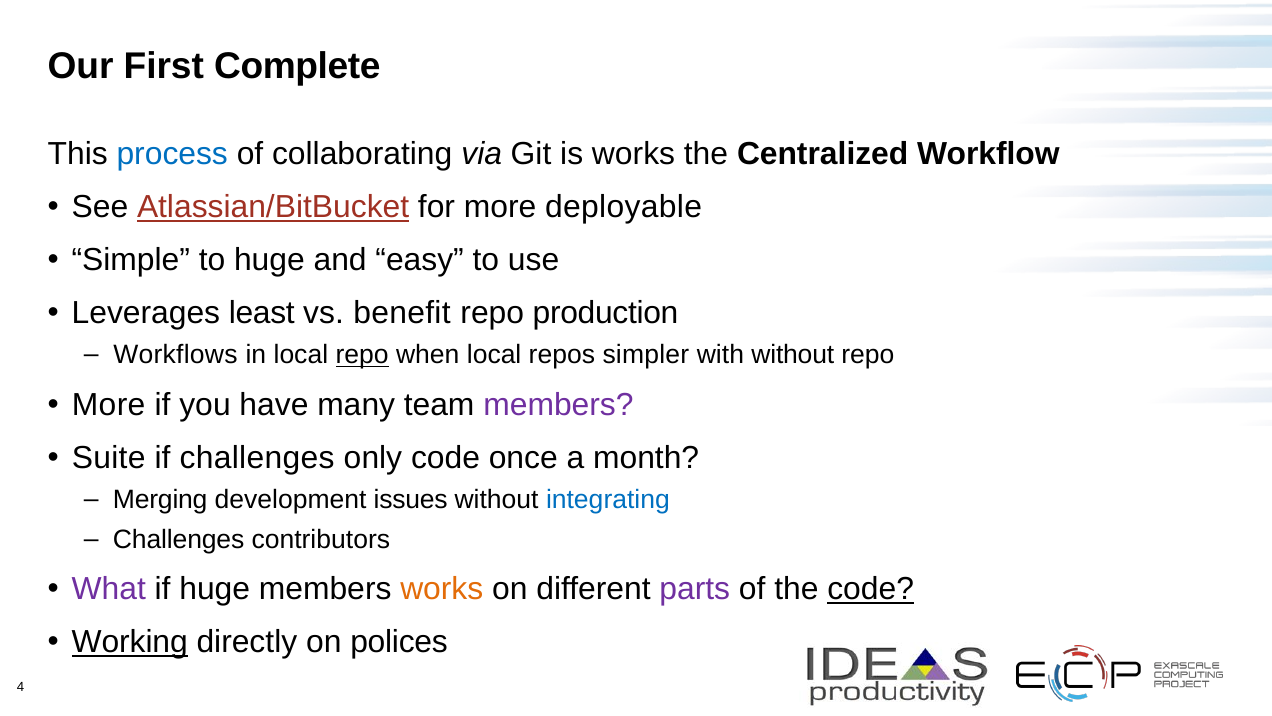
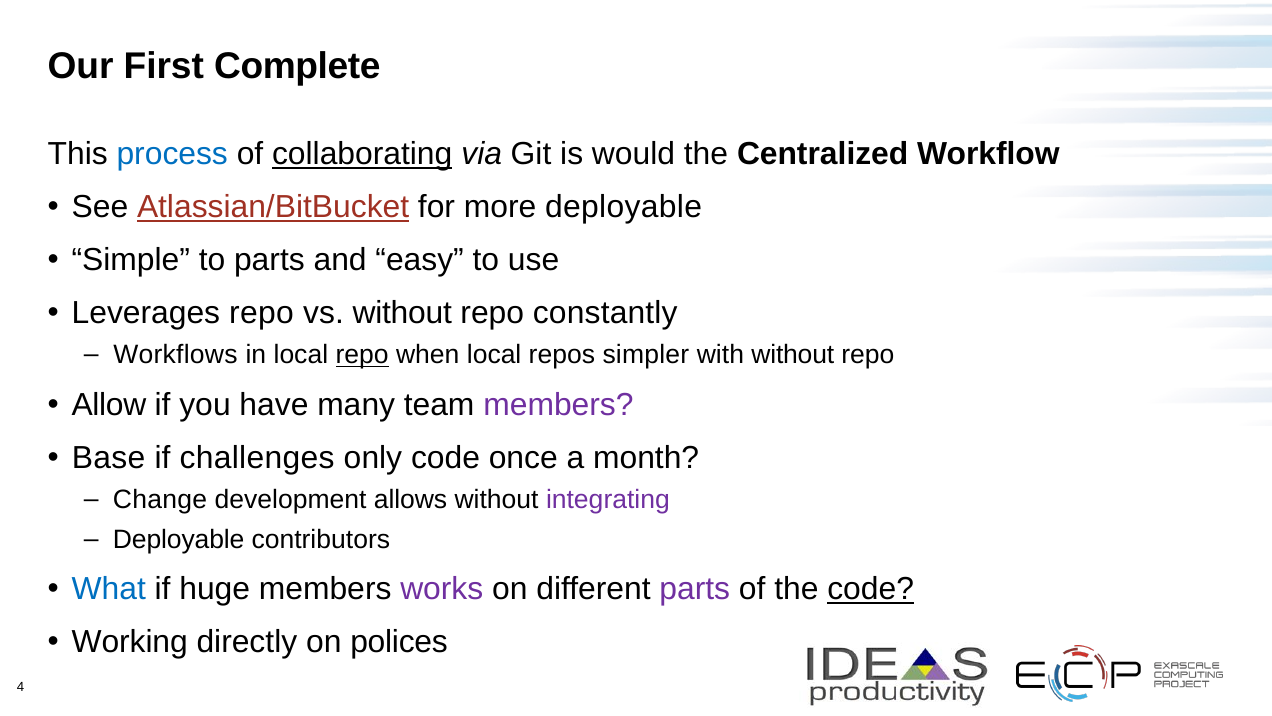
collaborating underline: none -> present (362, 154)
is works: works -> would (634, 154)
to huge: huge -> parts (269, 260)
Leverages least: least -> repo (262, 313)
vs benefit: benefit -> without (402, 313)
production: production -> constantly (605, 313)
More: More -> Allow (109, 405)
Suite: Suite -> Base (109, 458)
Merging: Merging -> Change (160, 500)
issues: issues -> allows (411, 500)
integrating colour: blue -> purple (608, 500)
Challenges: Challenges -> Deployable (179, 539)
What colour: purple -> blue (109, 589)
works colour: orange -> purple (442, 589)
Working underline: present -> none (130, 642)
